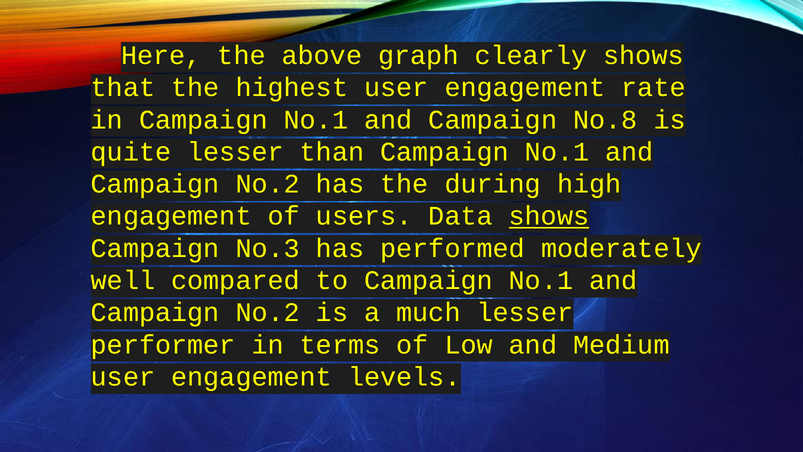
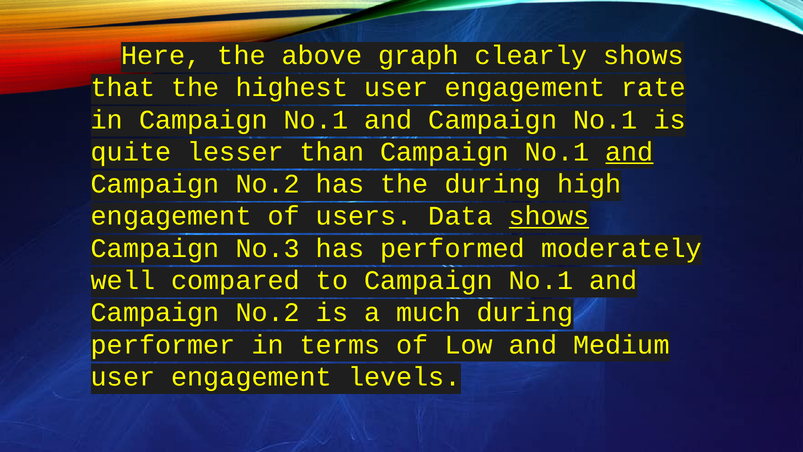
and Campaign No.8: No.8 -> No.1 (605, 120)
and underline: none -> present (629, 152)
much lesser: lesser -> during (525, 312)
